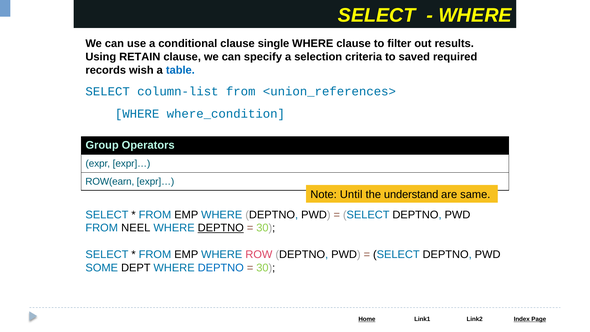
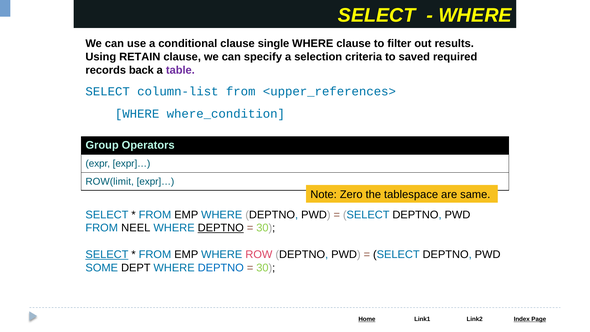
wish: wish -> back (141, 70)
table colour: blue -> purple (180, 70)
<union_references>: <union_references> -> <upper_references> (329, 92)
ROW(earn: ROW(earn -> ROW(limit (110, 181)
Until: Until -> Zero (351, 195)
understand: understand -> tablespace (411, 195)
SELECT underline: none -> present (107, 254)
